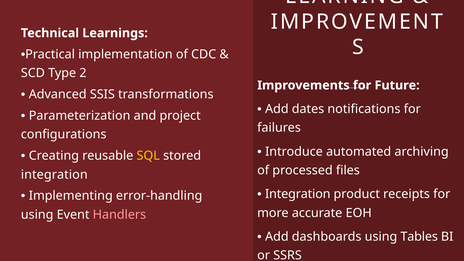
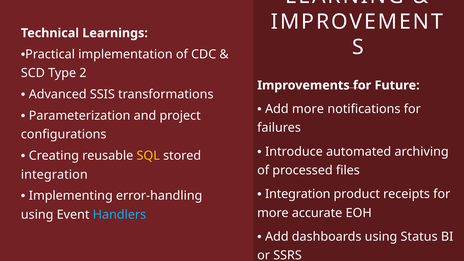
Add dates: dates -> more (308, 109)
Handlers colour: pink -> light blue (119, 215)
Tables: Tables -> Status (419, 237)
